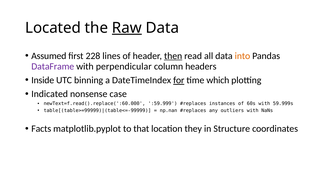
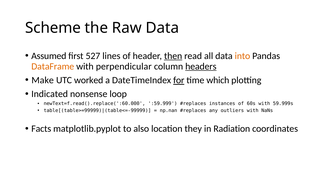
Located: Located -> Scheme (53, 28)
Raw underline: present -> none (127, 28)
228: 228 -> 527 (93, 56)
DataFrame colour: purple -> orange (53, 66)
headers underline: none -> present (201, 66)
Inside: Inside -> Make (43, 80)
binning: binning -> worked (89, 80)
case: case -> loop (118, 94)
that: that -> also (141, 128)
Structure: Structure -> Radiation (232, 128)
